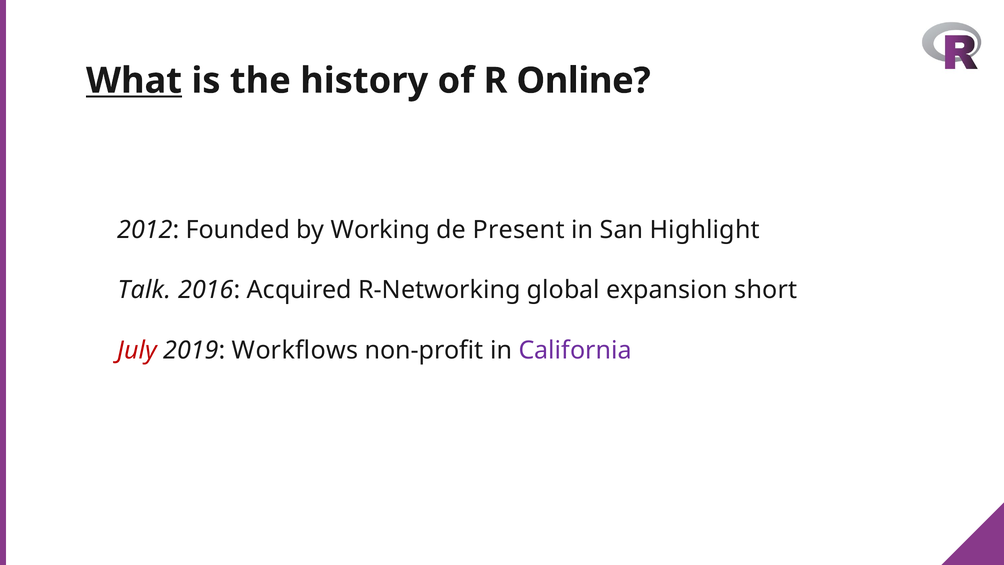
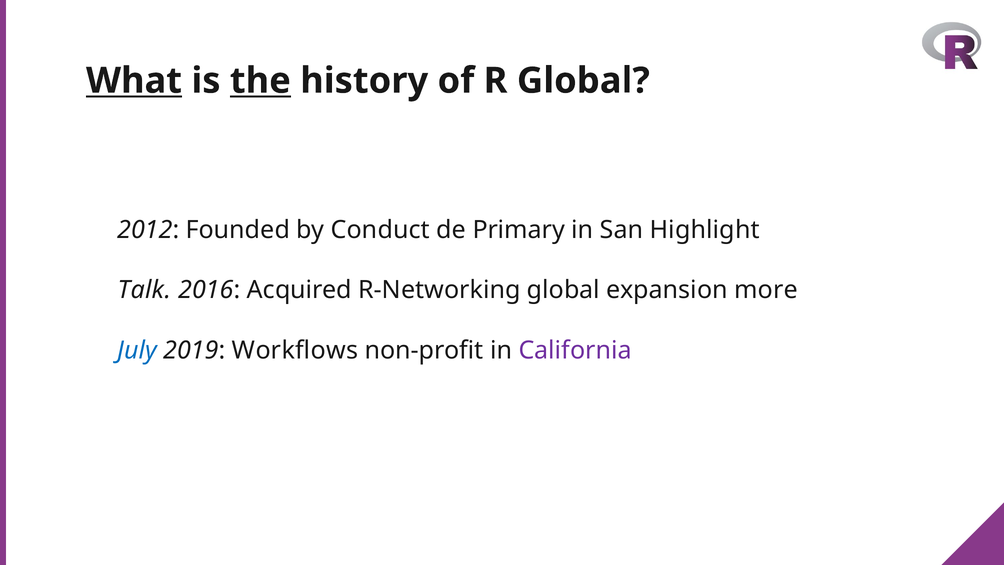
the underline: none -> present (260, 81)
R Online: Online -> Global (583, 81)
Working: Working -> Conduct (380, 230)
Present: Present -> Primary (519, 230)
short: short -> more (766, 290)
July colour: red -> blue (137, 350)
